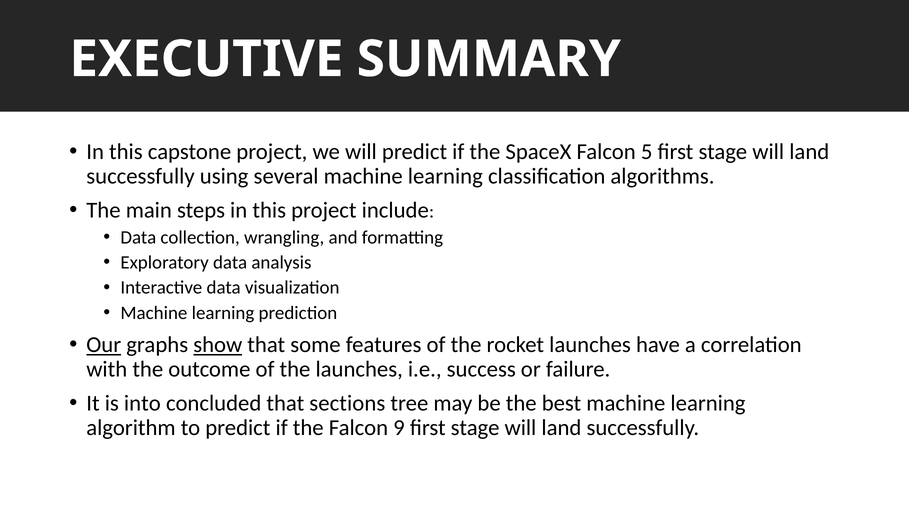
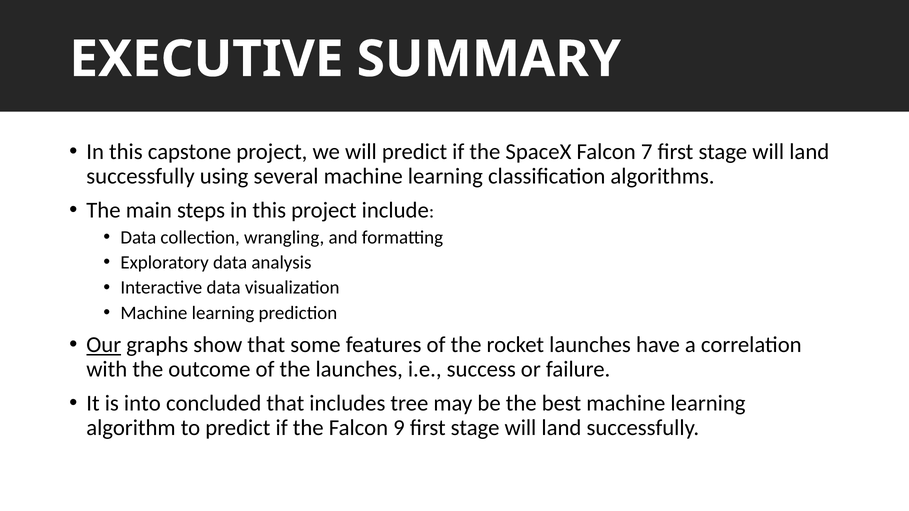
5: 5 -> 7 (647, 152)
show underline: present -> none (218, 345)
sections: sections -> includes (347, 404)
